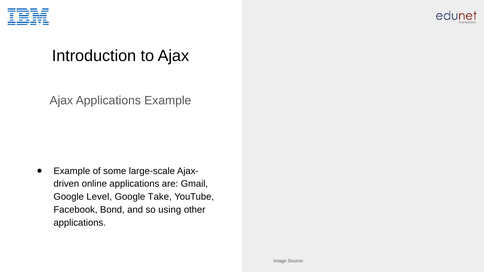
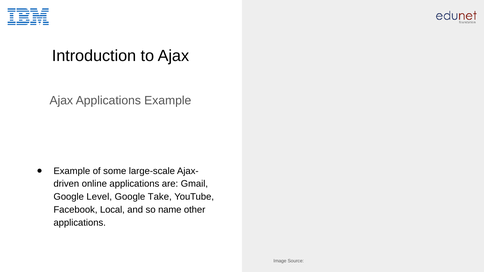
Bond: Bond -> Local (112, 210)
using: using -> name (170, 210)
